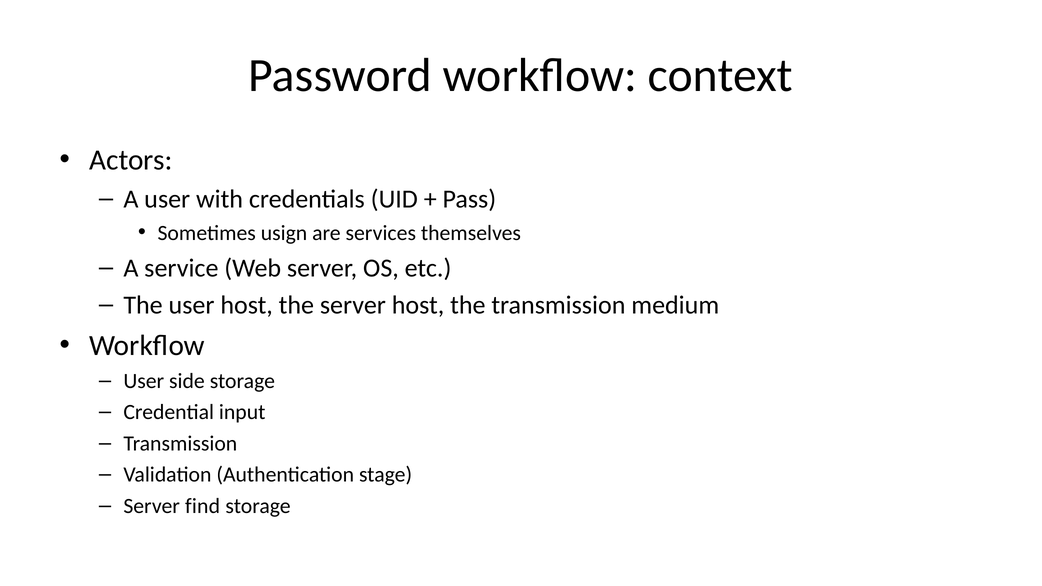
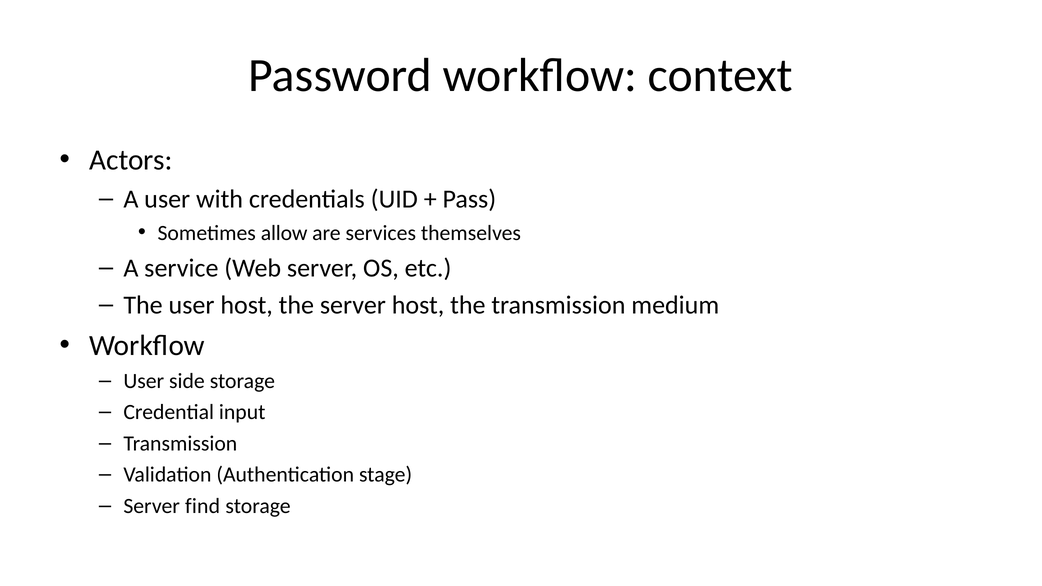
usign: usign -> allow (284, 233)
